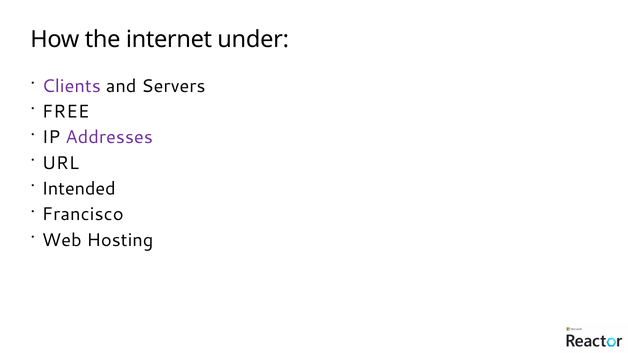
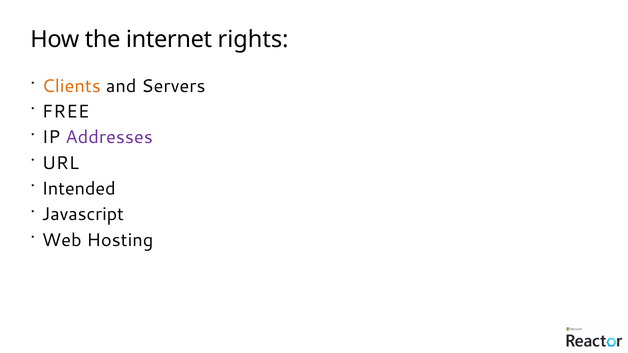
under: under -> rights (253, 39)
Clients colour: purple -> orange (71, 86)
Francisco: Francisco -> Javascript (83, 215)
